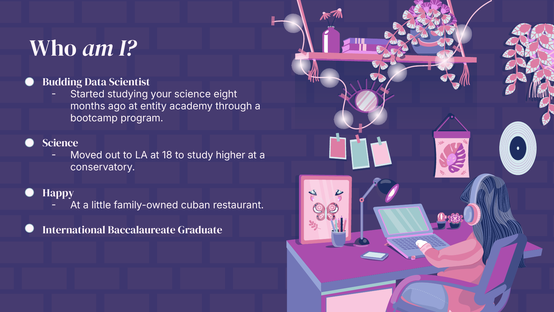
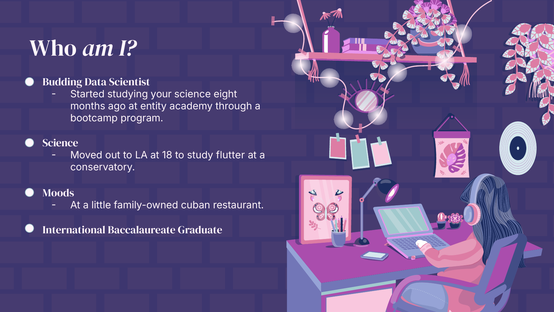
higher: higher -> flutter (230, 155)
Happy: Happy -> Moods (58, 193)
